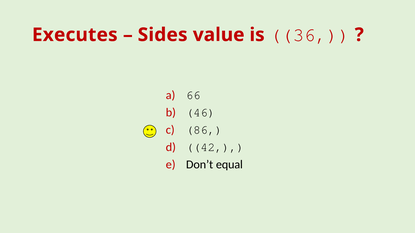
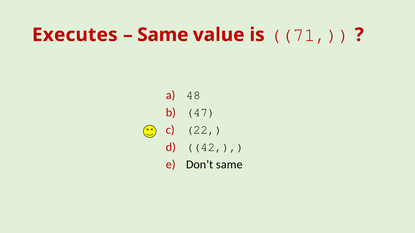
Sides: Sides -> Same (163, 35)
36: 36 -> 71 (310, 35)
66: 66 -> 48 (193, 95)
46: 46 -> 47 (201, 113)
86: 86 -> 22 (204, 130)
Don’t equal: equal -> same (229, 165)
